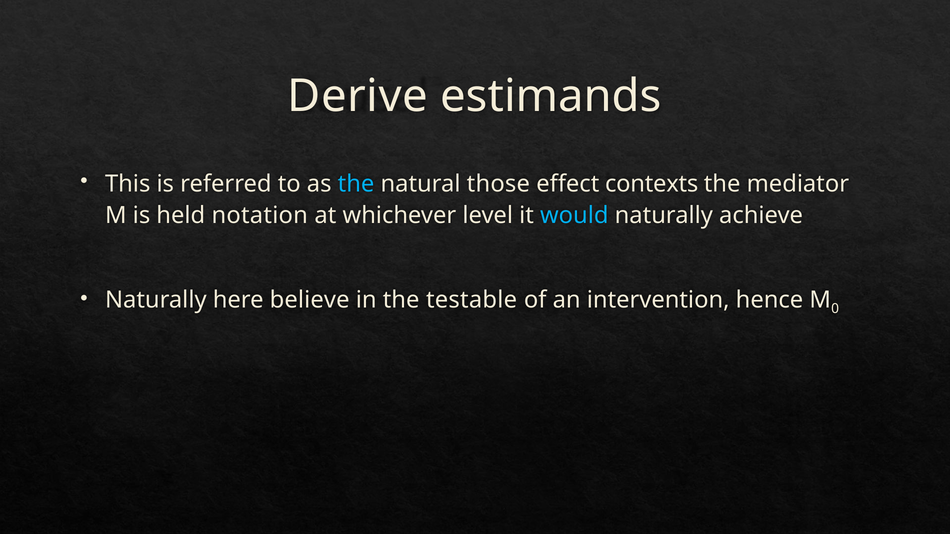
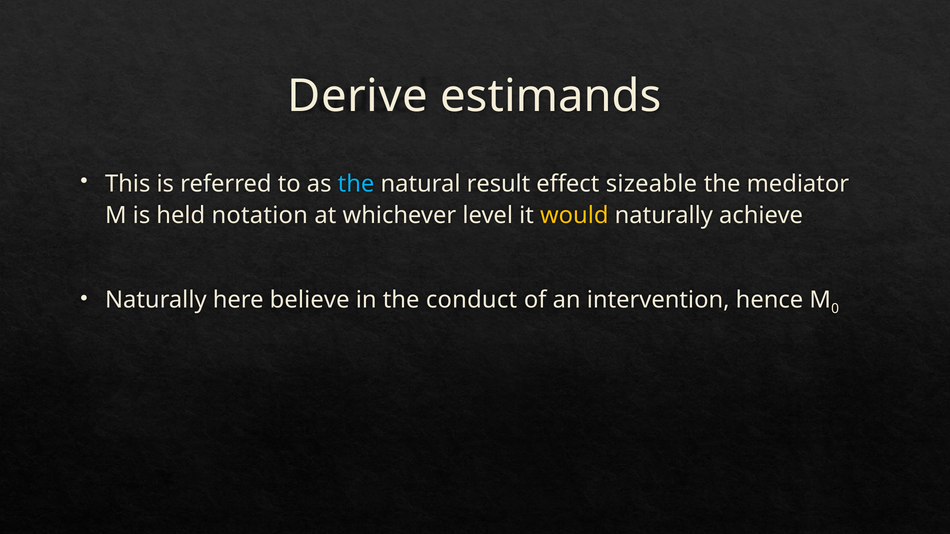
those: those -> result (498, 184)
contexts: contexts -> sizeable (651, 184)
would colour: light blue -> yellow (574, 215)
testable: testable -> conduct (472, 300)
